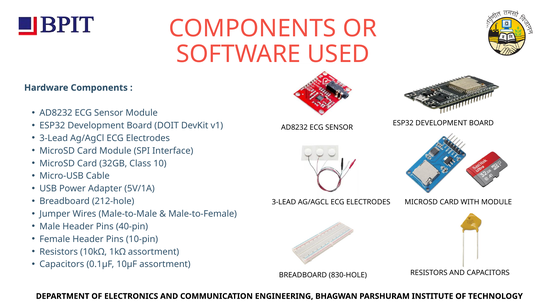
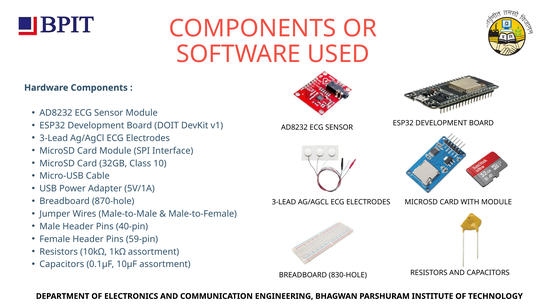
212-hole: 212-hole -> 870-hole (113, 201)
10-pin: 10-pin -> 59-pin (142, 239)
